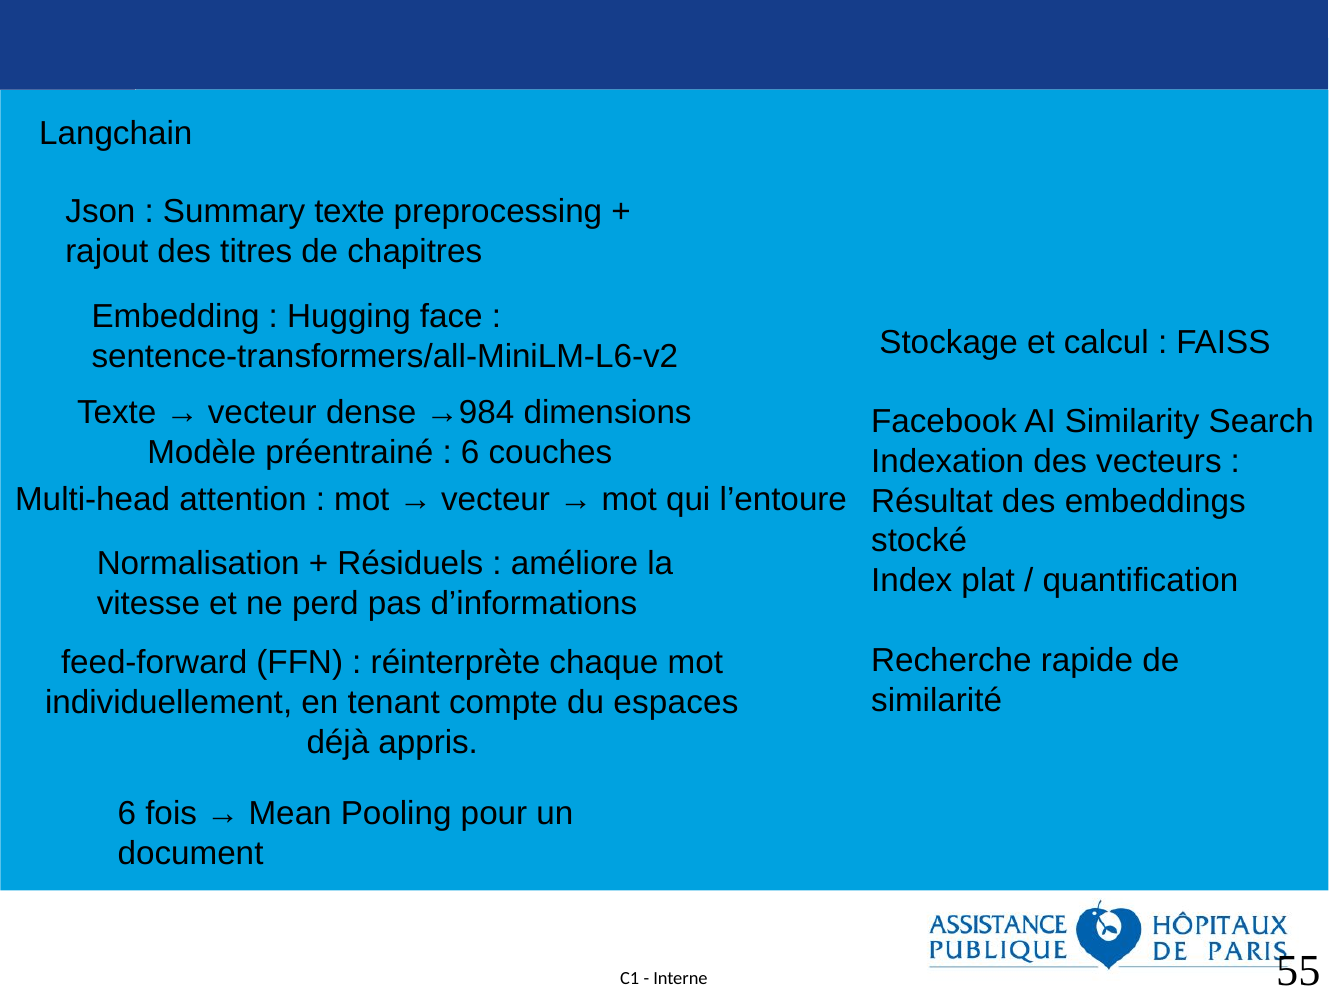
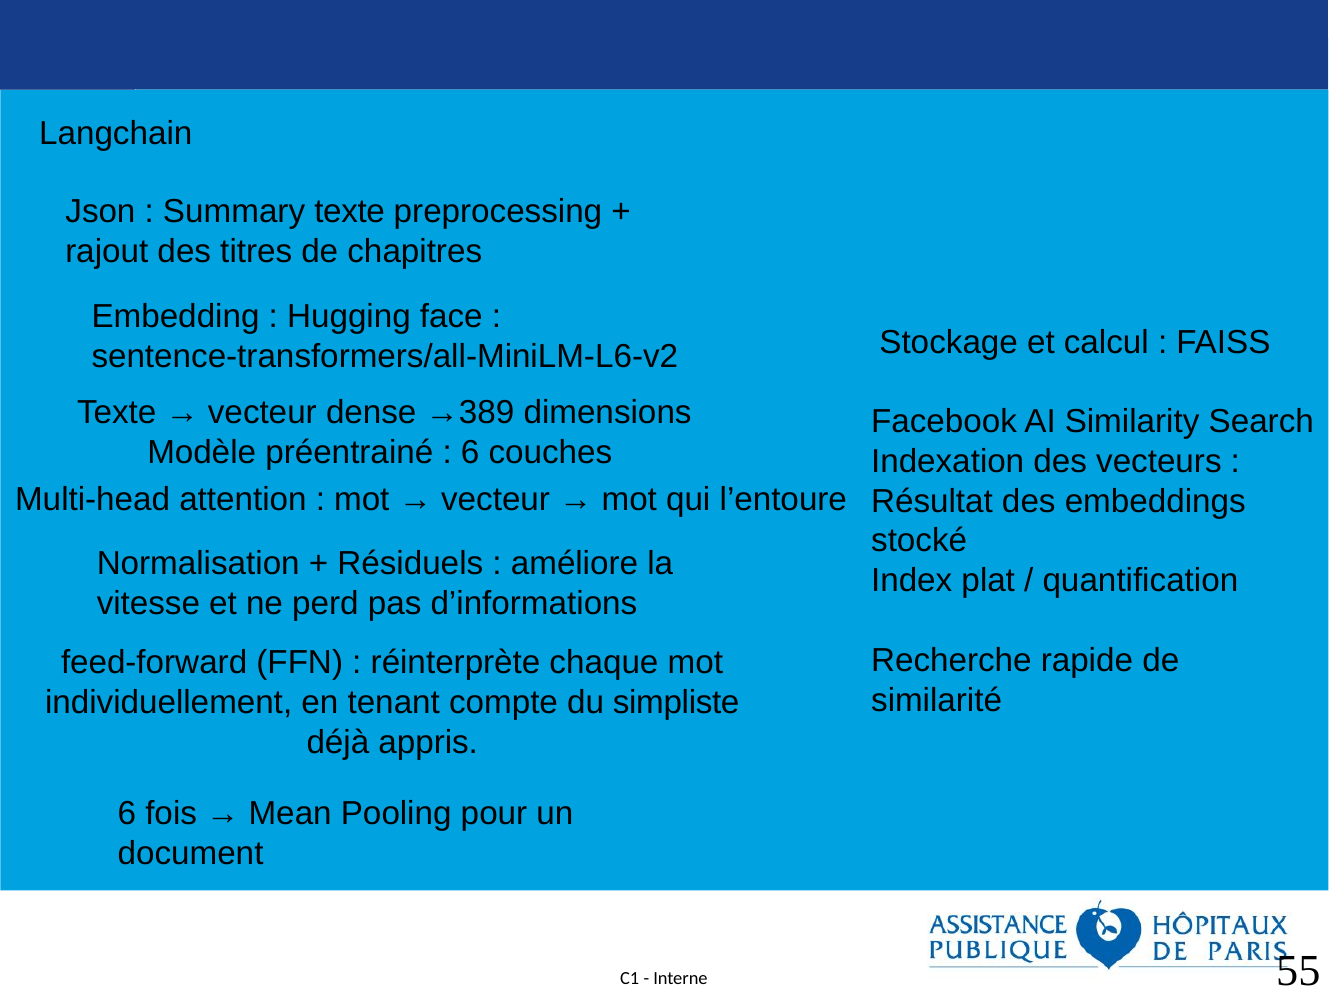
→984: →984 -> →389 (470, 412)
espaces: espaces -> simpliste (676, 703)
